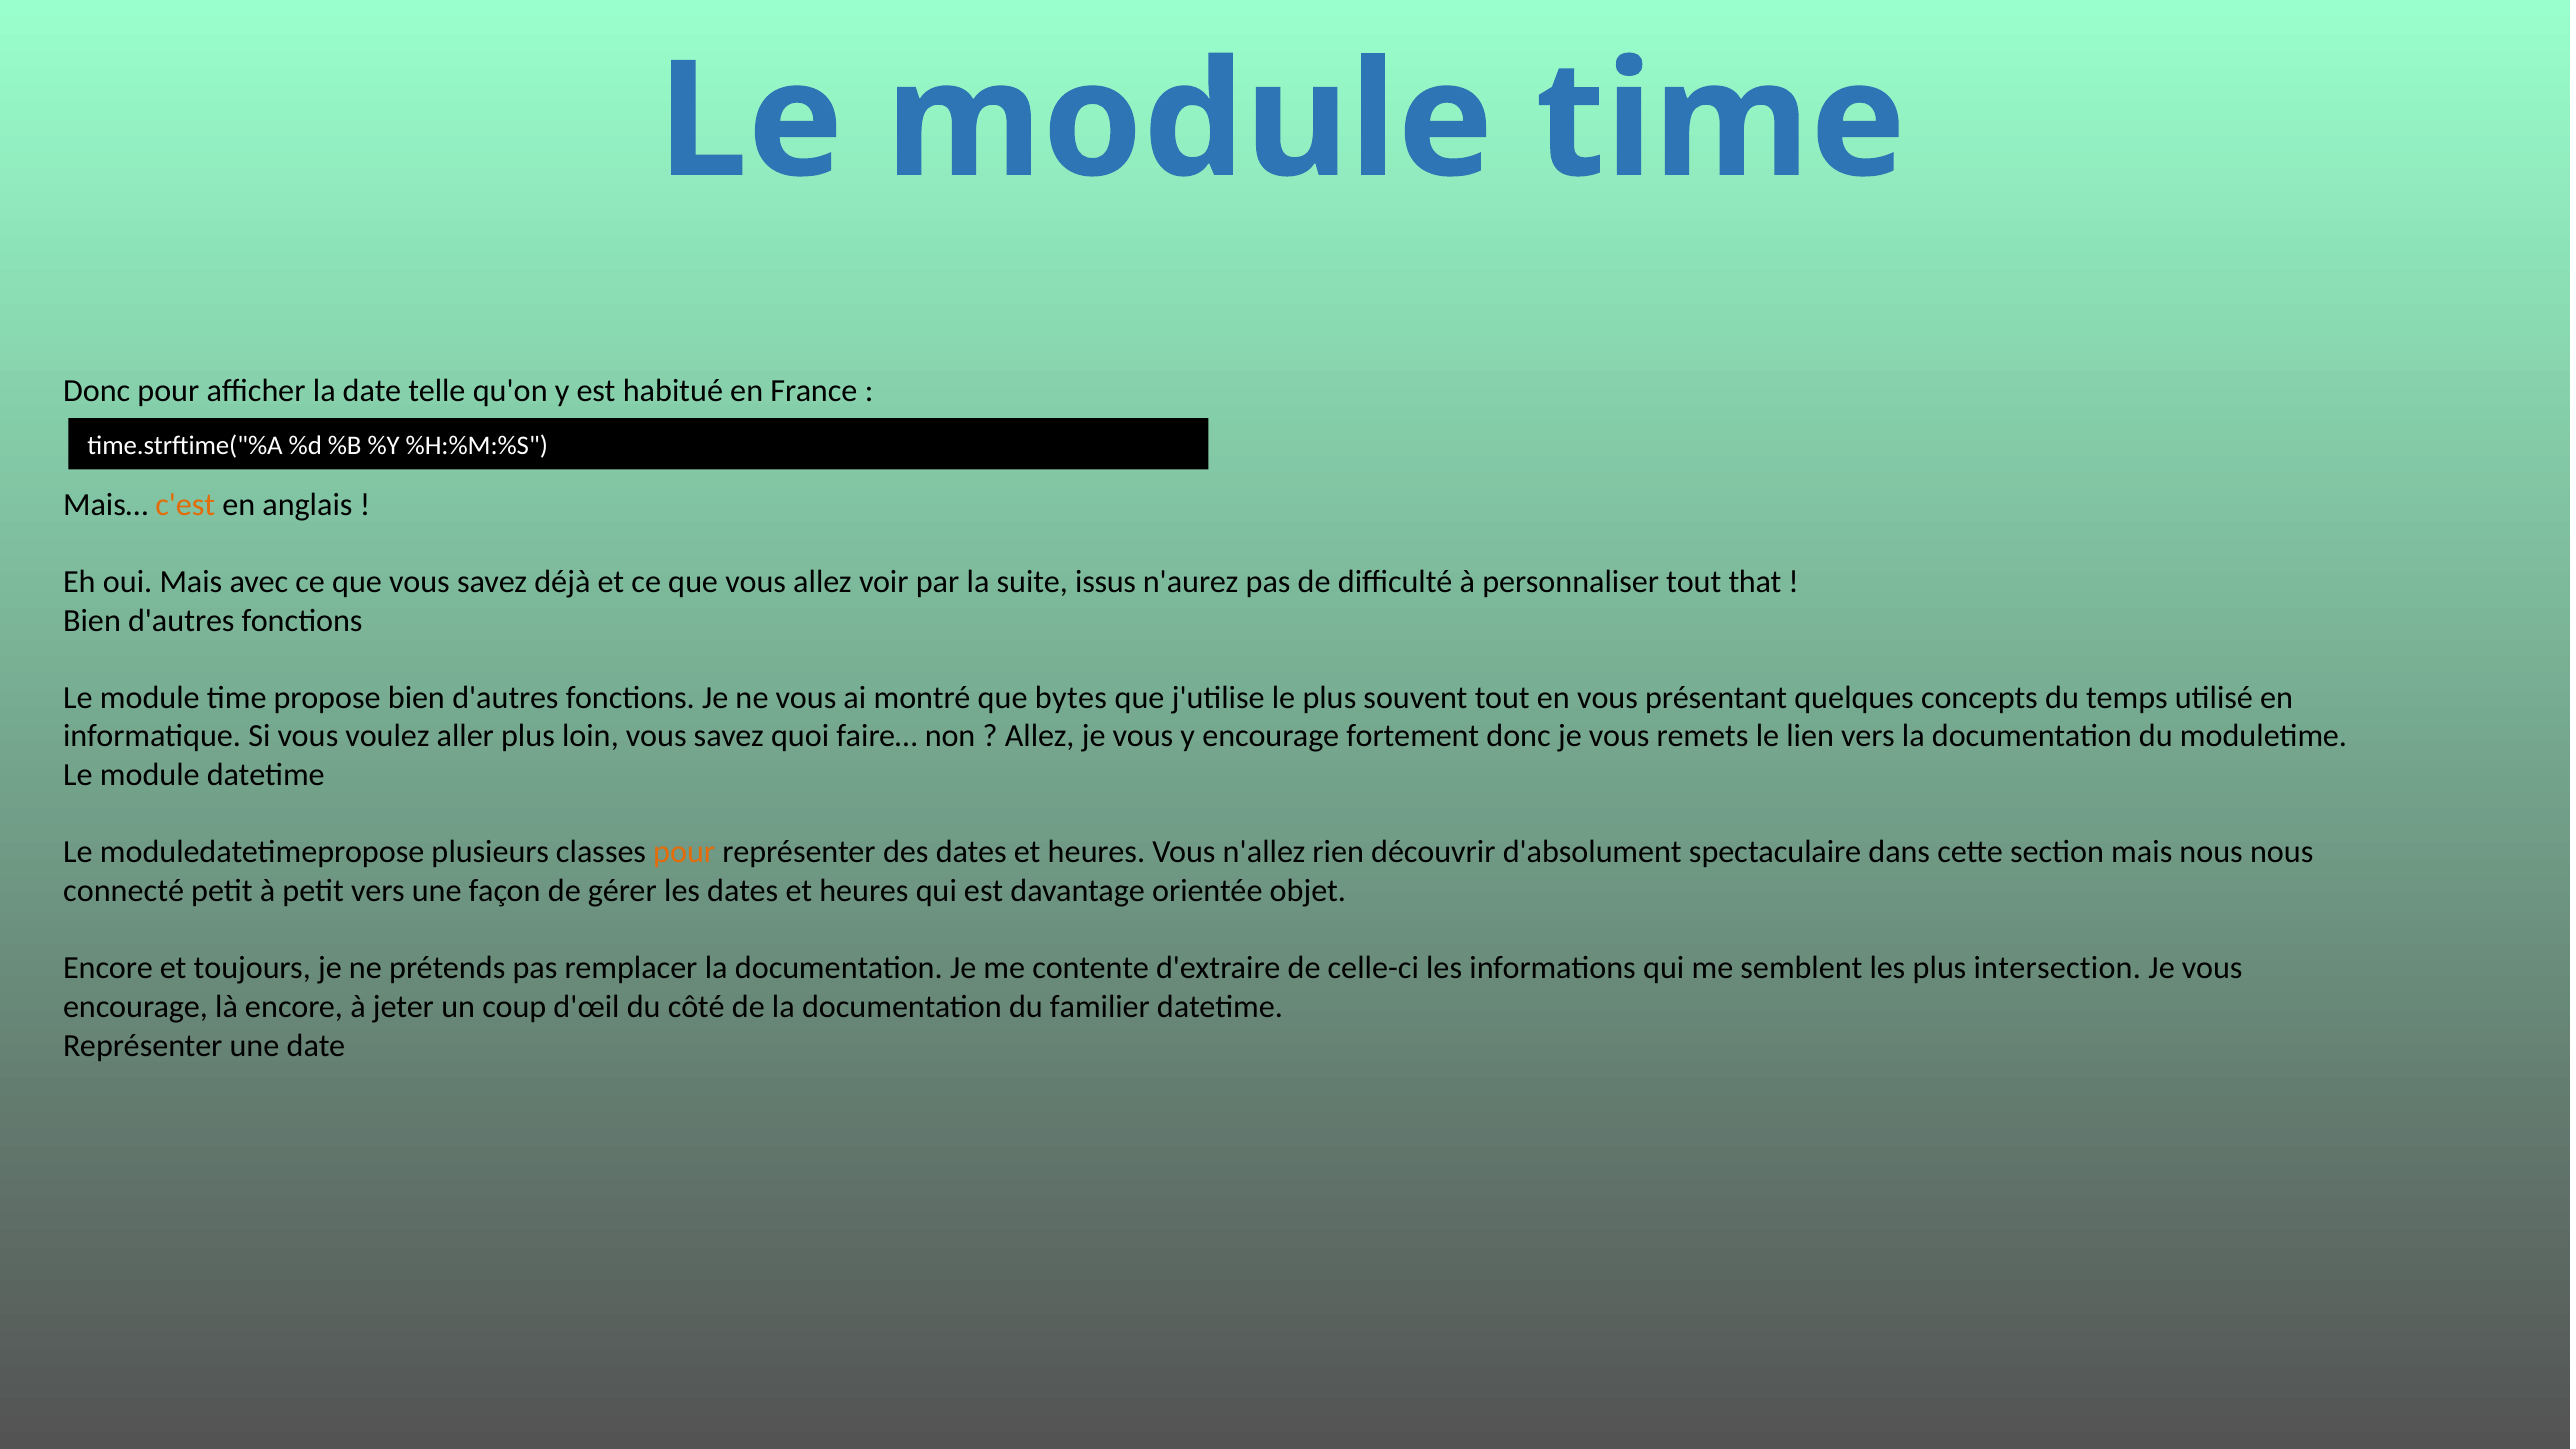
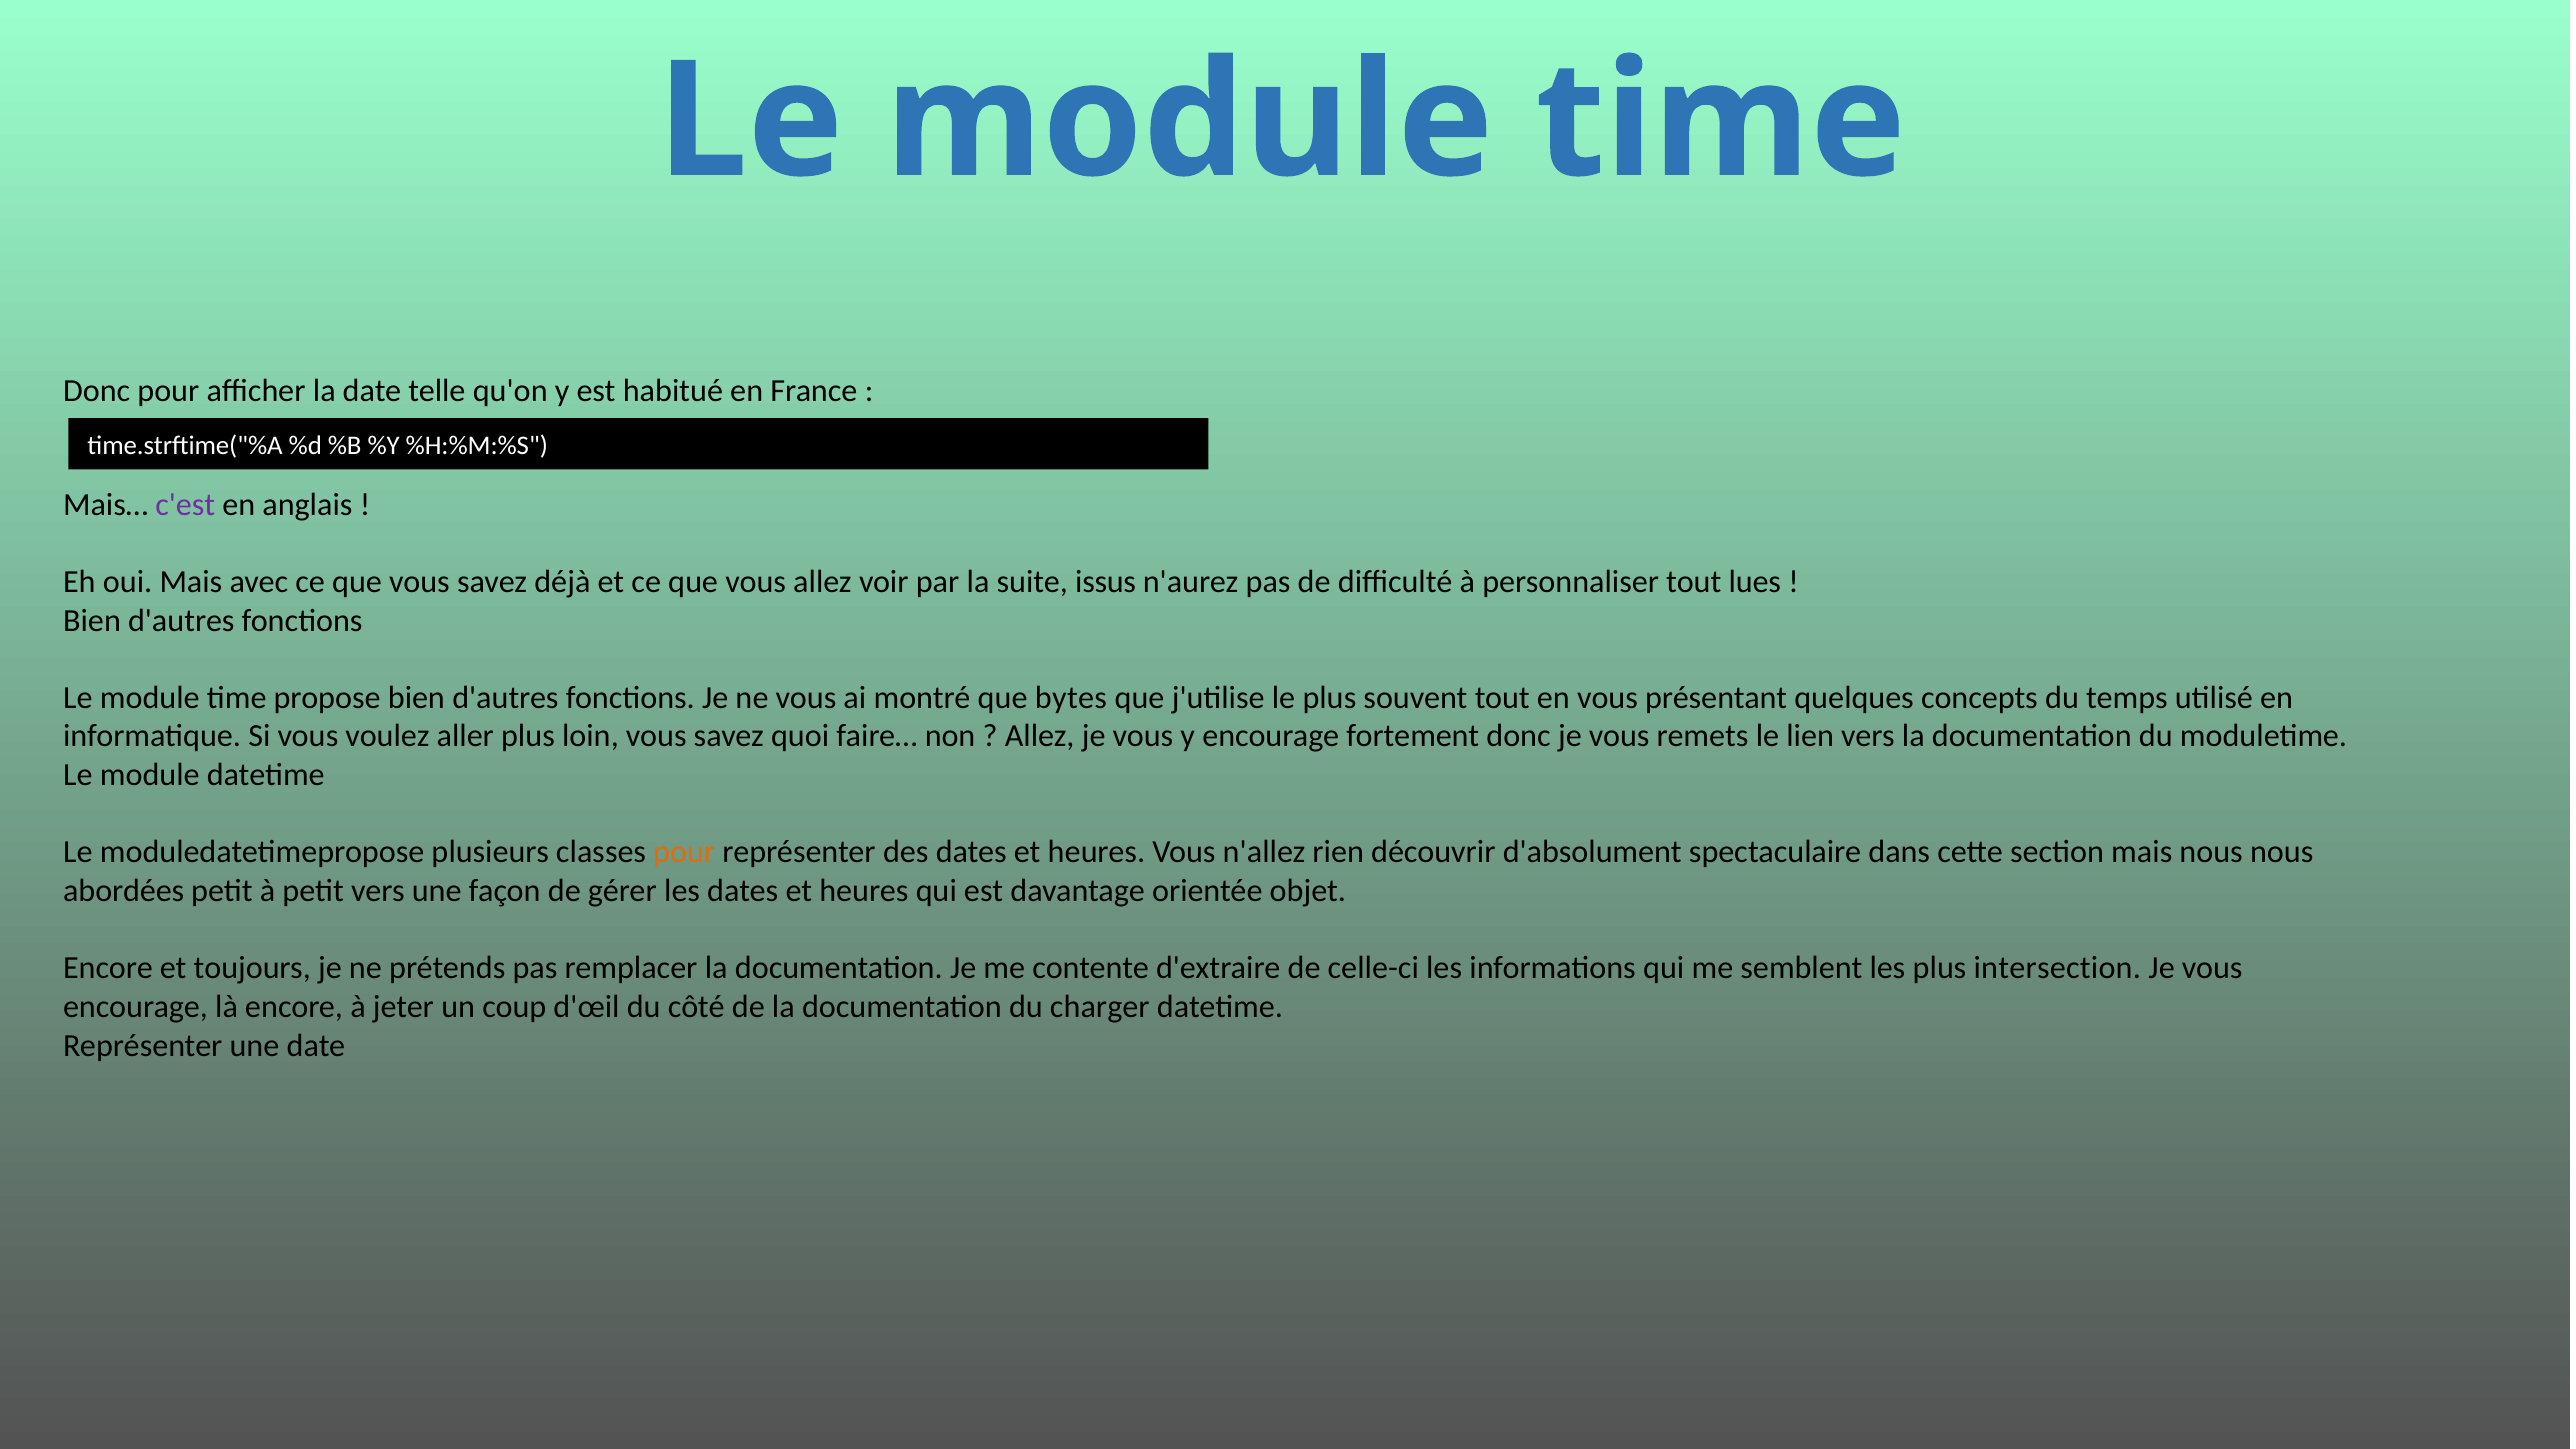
c'est colour: orange -> purple (185, 504)
that: that -> lues (1755, 582)
connecté: connecté -> abordées (124, 891)
familier: familier -> charger (1100, 1007)
